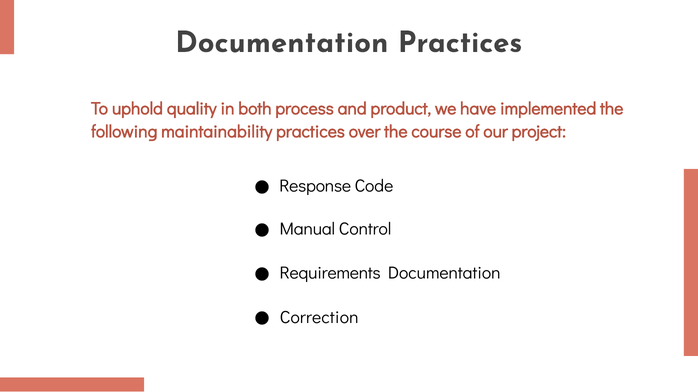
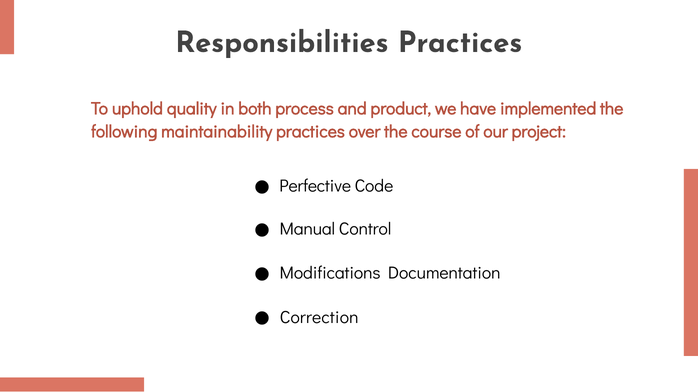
Documentation: Documentation -> Responsibilities (282, 42)
Response: Response -> Perfective (315, 186)
Requirements: Requirements -> Modifications (330, 274)
